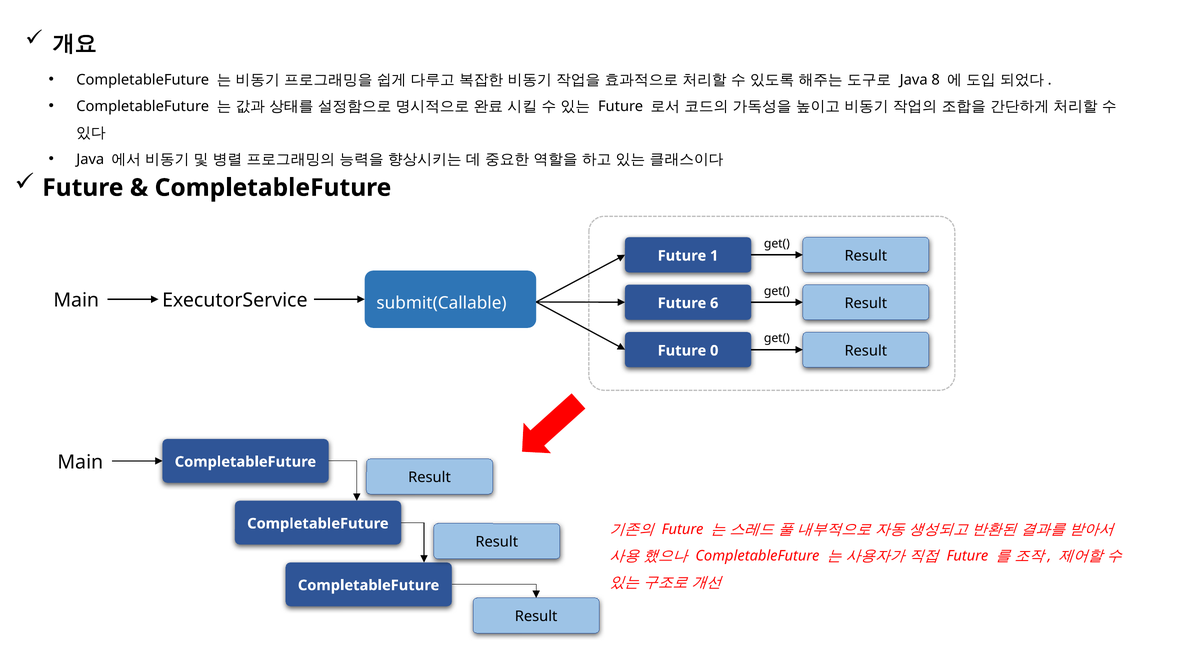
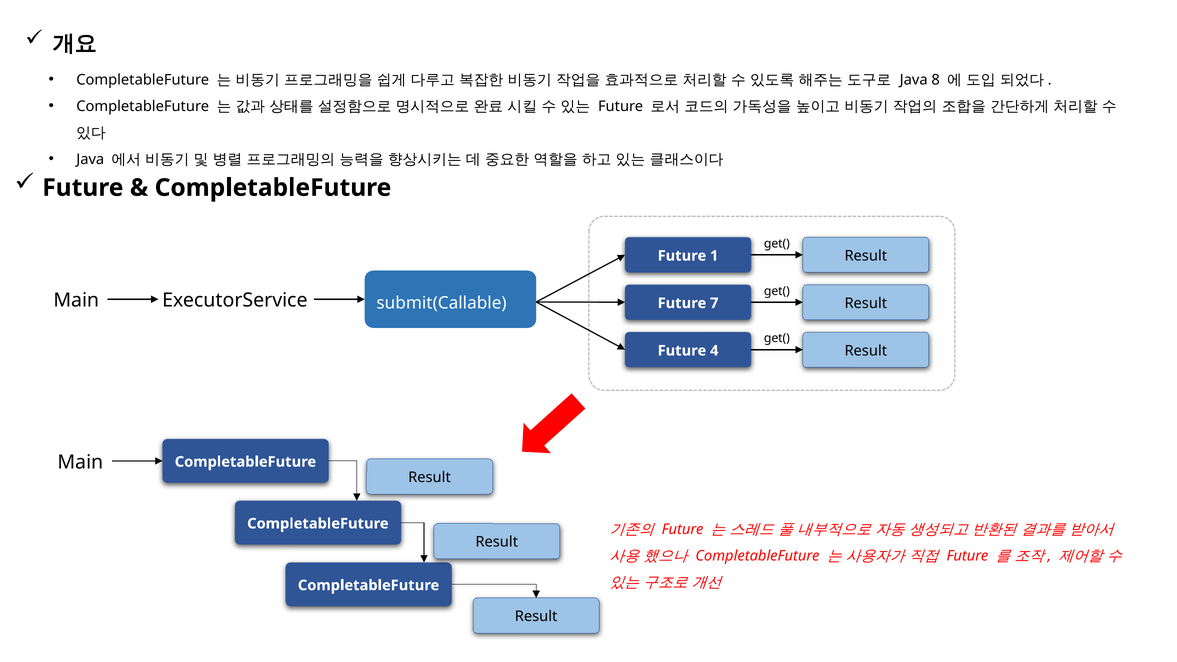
6: 6 -> 7 (714, 303)
0: 0 -> 4 (714, 351)
